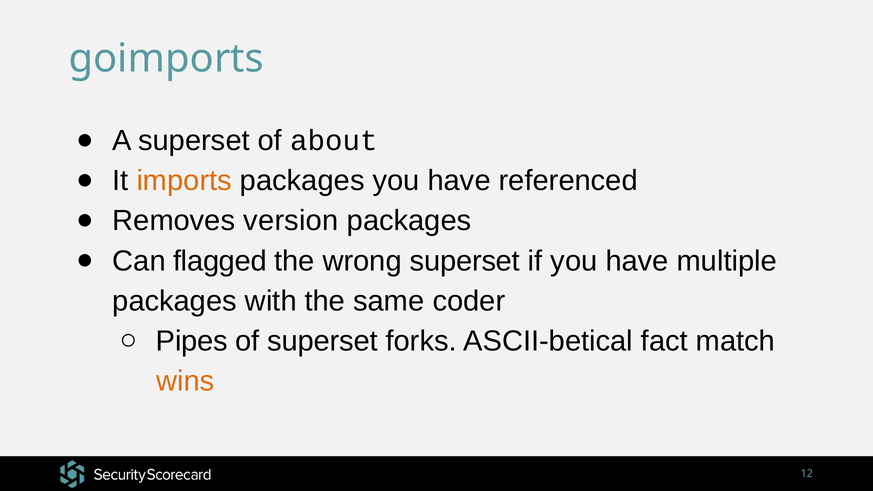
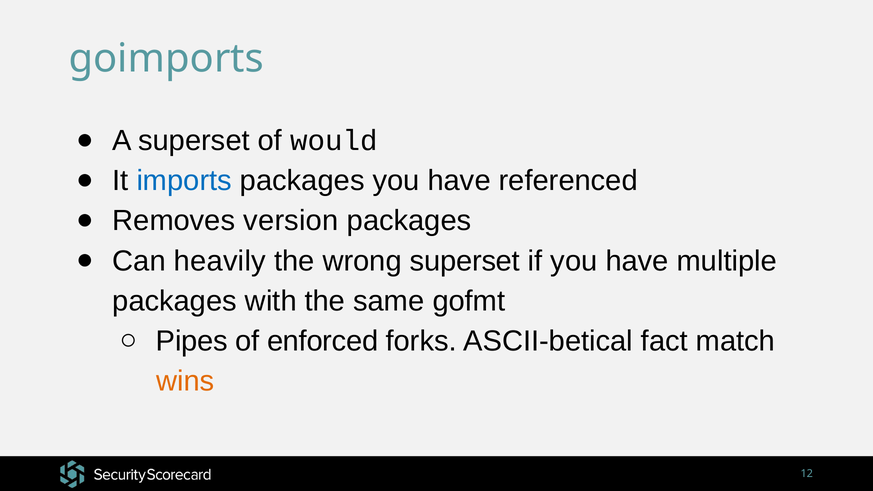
about: about -> would (334, 141)
imports colour: orange -> blue (184, 181)
flagged: flagged -> heavily (220, 261)
coder: coder -> gofmt (469, 301)
of superset: superset -> enforced (323, 341)
